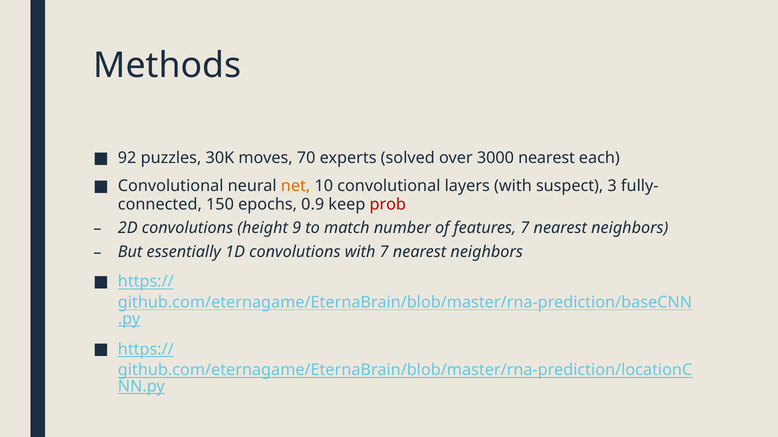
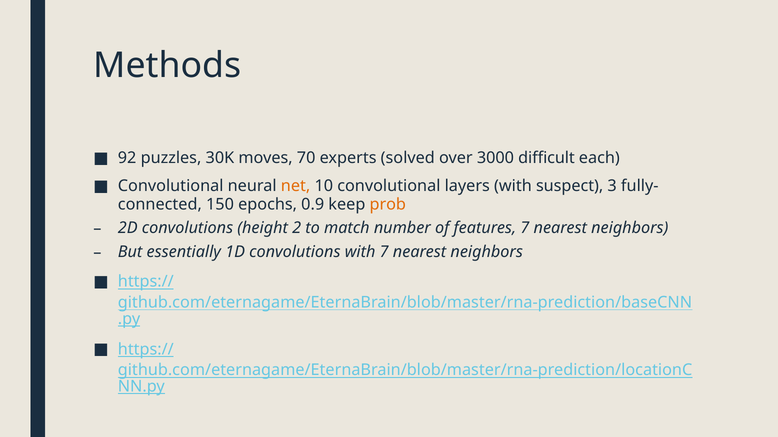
3000 nearest: nearest -> difficult (546, 158)
prob colour: red -> orange (388, 204)
9: 9 -> 2 (297, 228)
